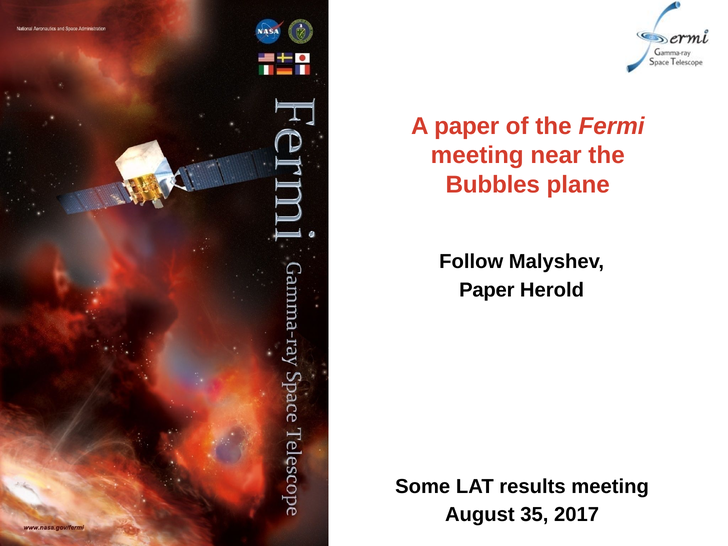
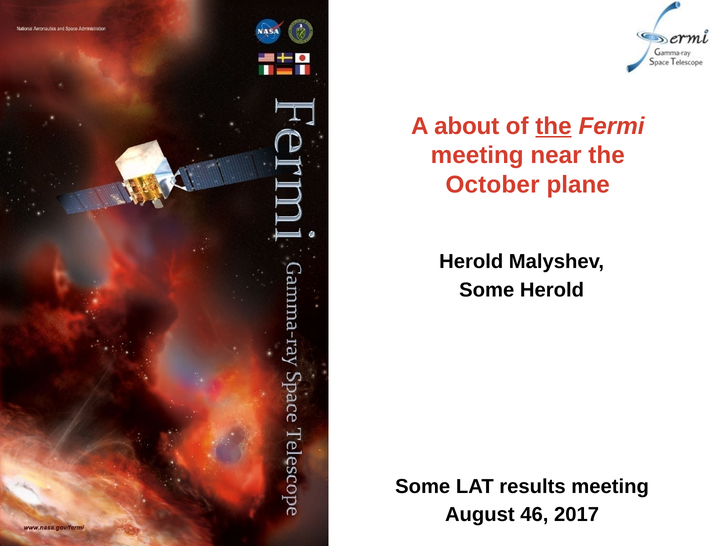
A paper: paper -> about (467, 126)
the underline: none -> present (553, 126)
Bubbles: Bubbles -> October (493, 185)
Follow: Follow -> Herold (471, 262)
Paper: Paper -> Some (487, 290)
35: 35 -> 46 (534, 515)
